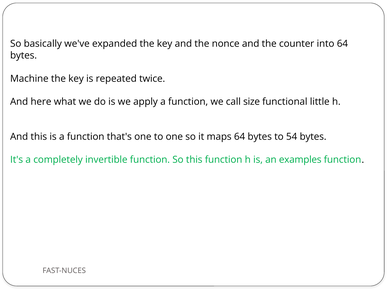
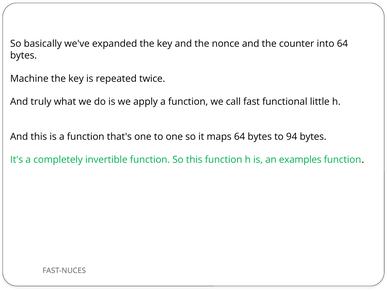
here: here -> truly (41, 102)
size: size -> fast (252, 102)
54: 54 -> 94 (292, 137)
